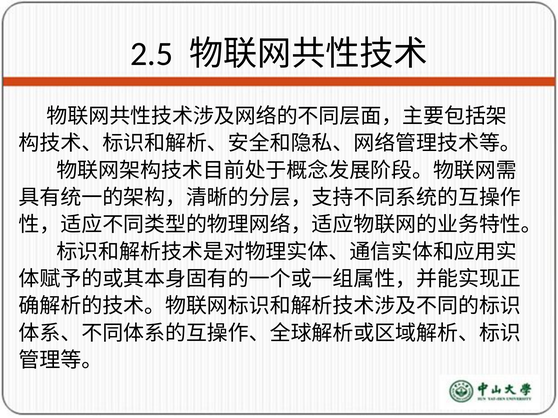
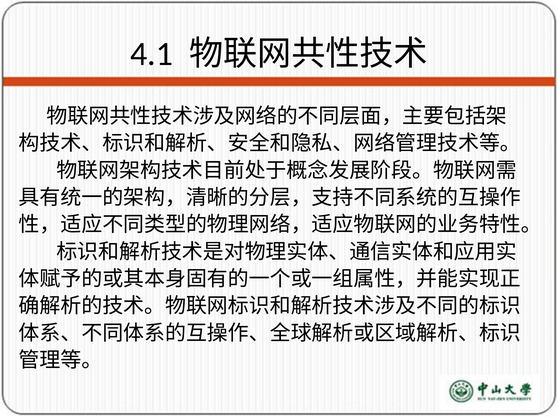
2.5: 2.5 -> 4.1 (152, 54)
